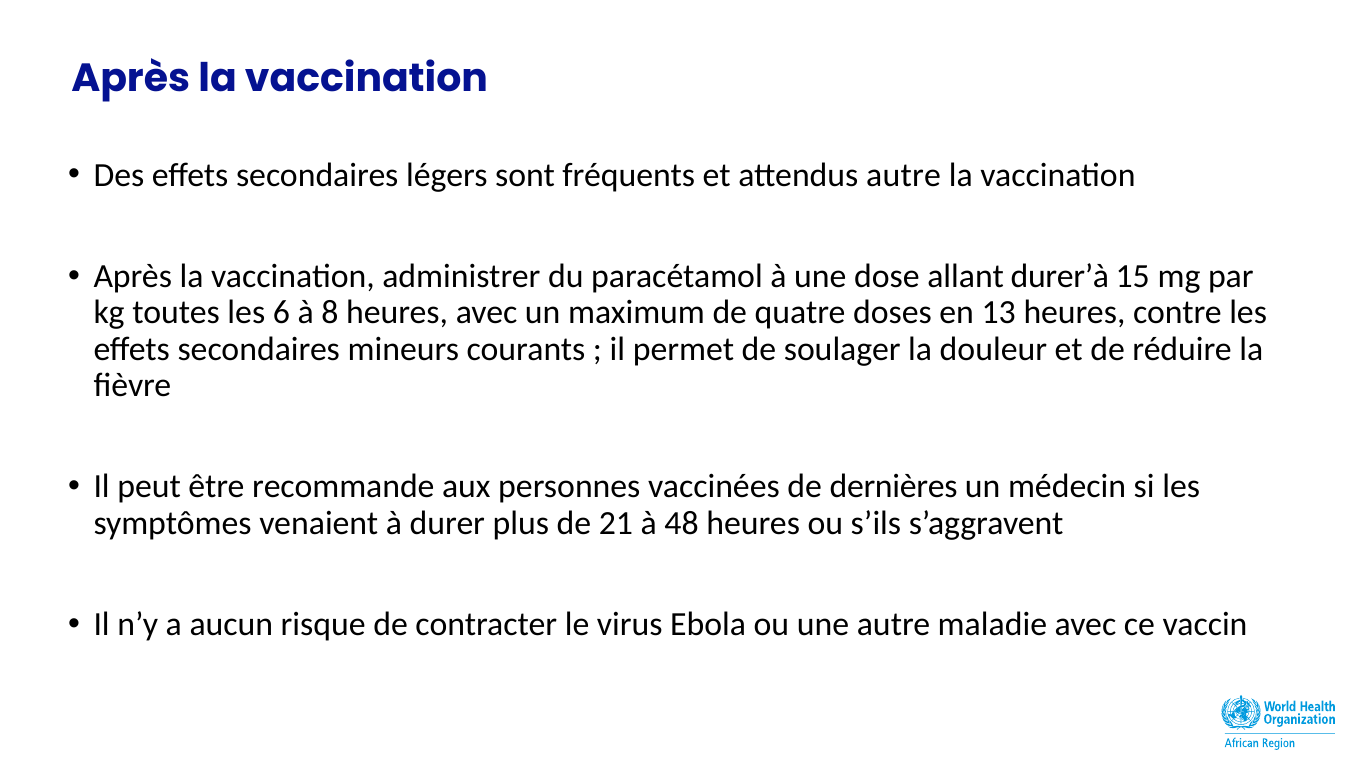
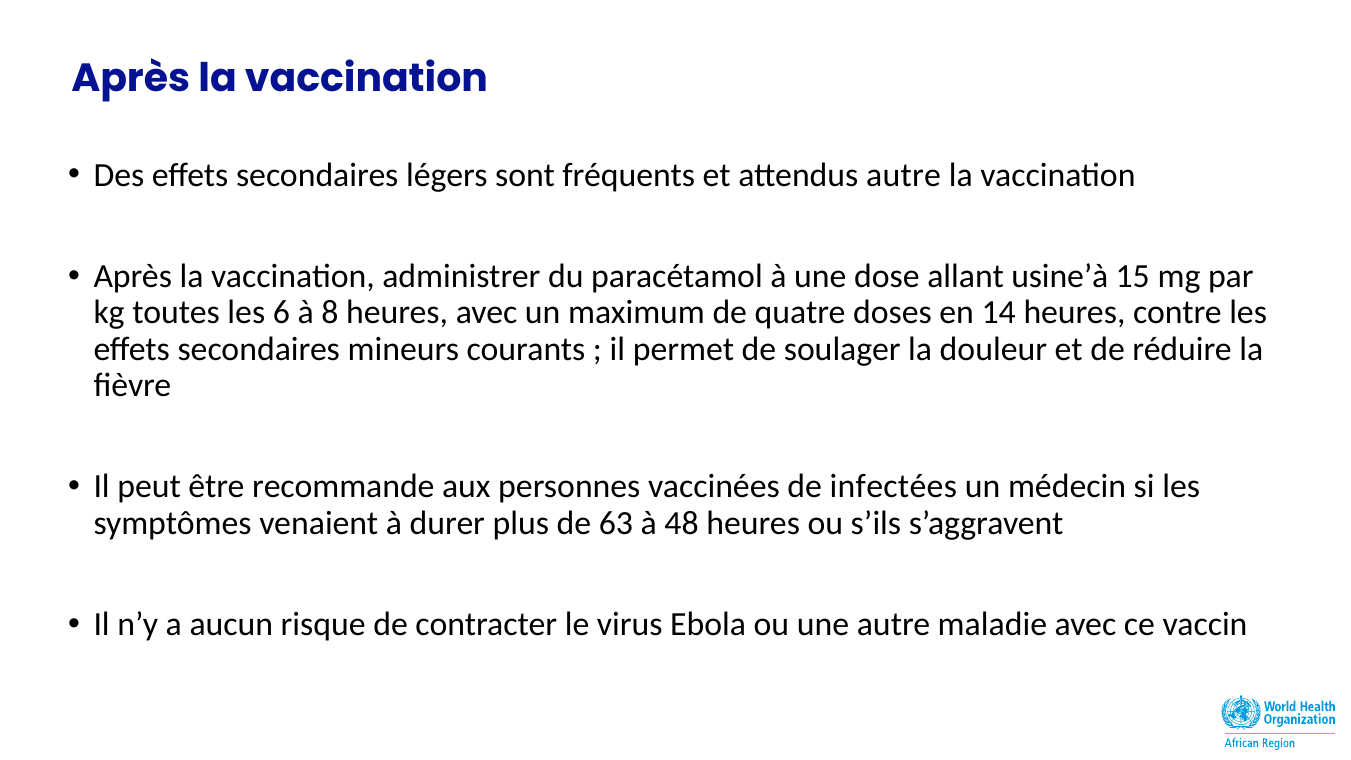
durer’à: durer’à -> usine’à (1060, 276)
13: 13 -> 14 (999, 313)
dernières: dernières -> infectées (893, 487)
21: 21 -> 63 (616, 523)
